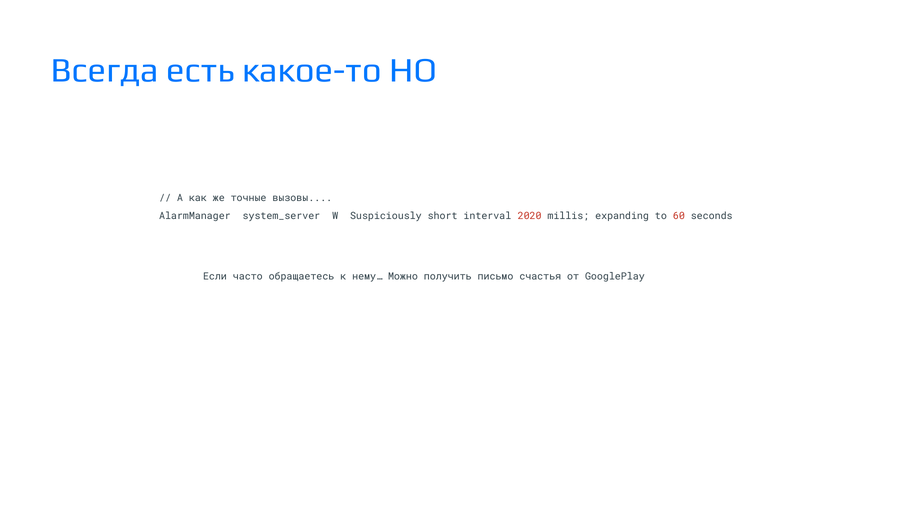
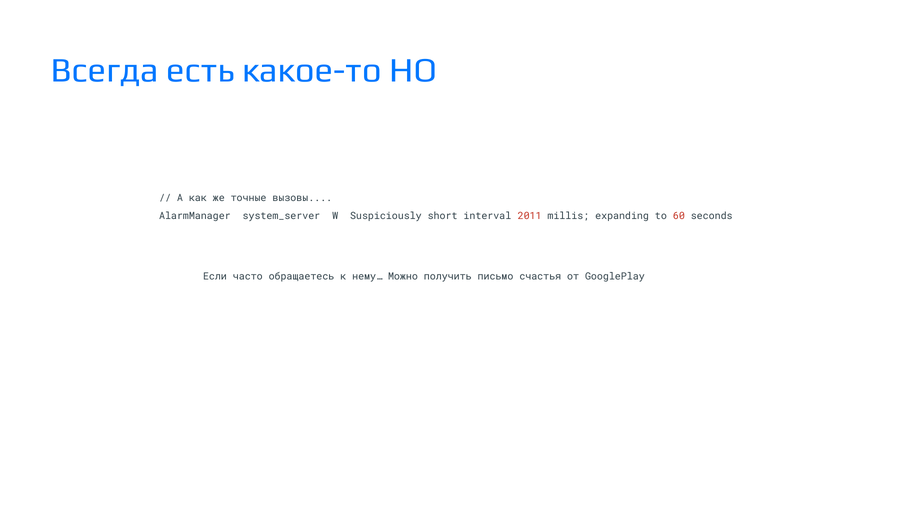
2020: 2020 -> 2011 (530, 216)
